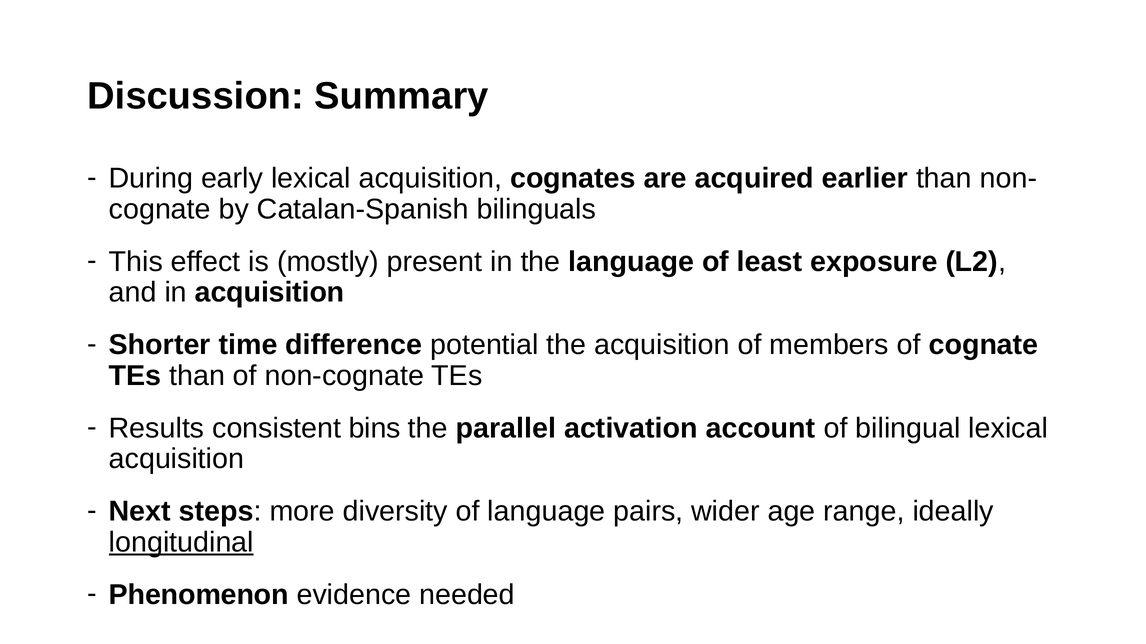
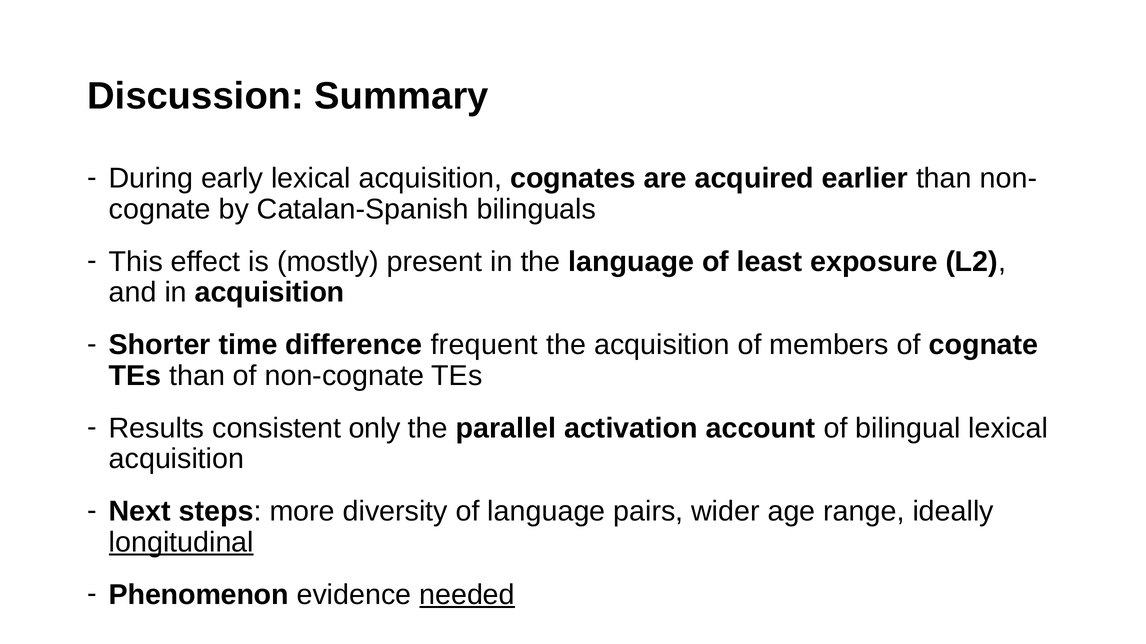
potential: potential -> frequent (484, 345)
bins: bins -> only (375, 429)
needed underline: none -> present (467, 595)
